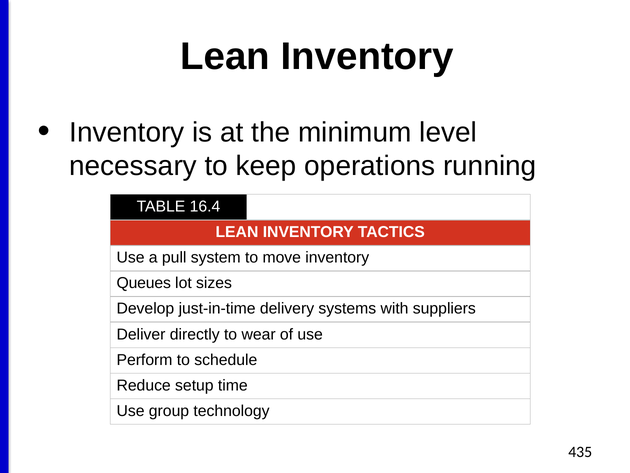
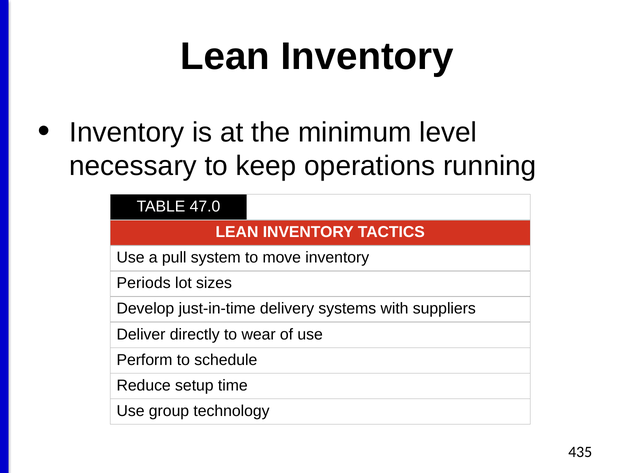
16.4: 16.4 -> 47.0 (205, 206)
Queues: Queues -> Periods (144, 283)
